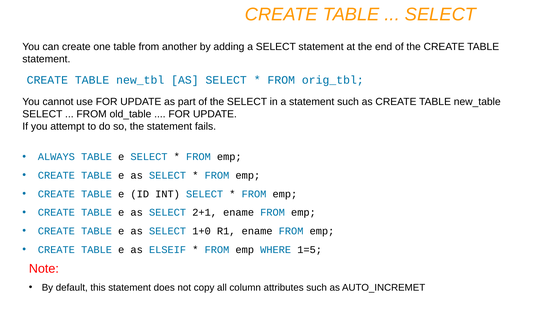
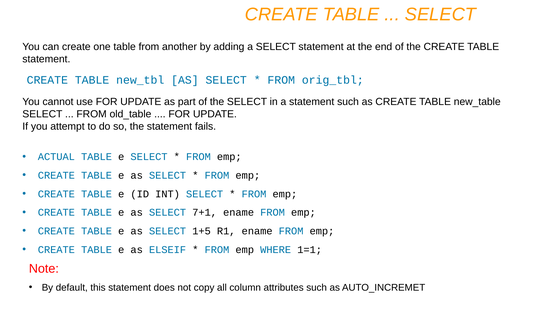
ALWAYS: ALWAYS -> ACTUAL (56, 157)
2+1: 2+1 -> 7+1 (205, 212)
1+0: 1+0 -> 1+5 (202, 231)
1=5: 1=5 -> 1=1 (310, 249)
